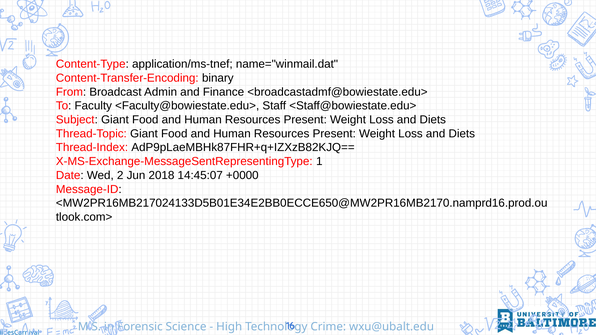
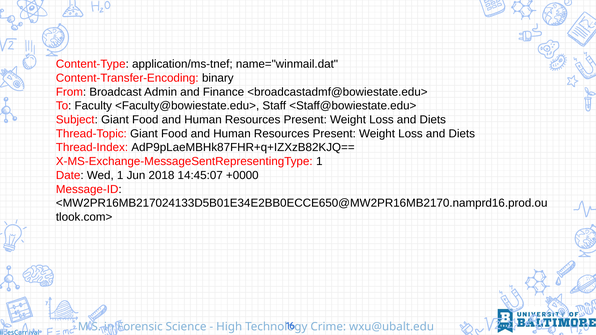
Wed 2: 2 -> 1 (120, 175)
